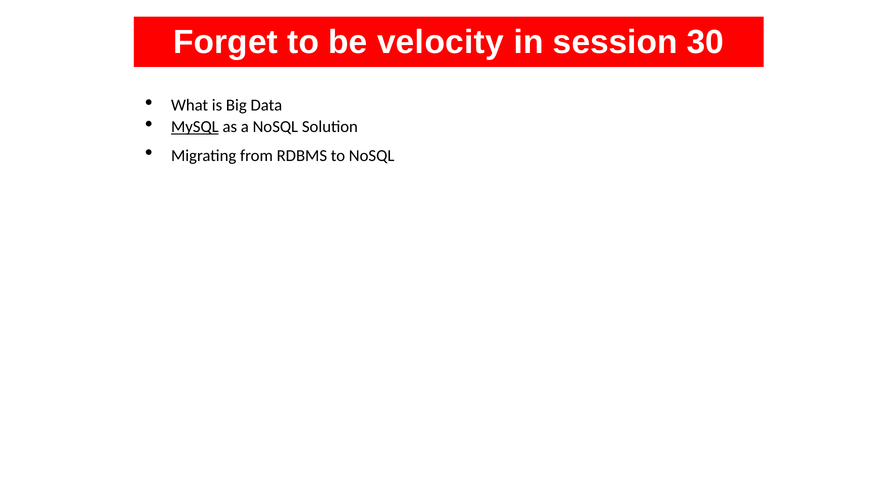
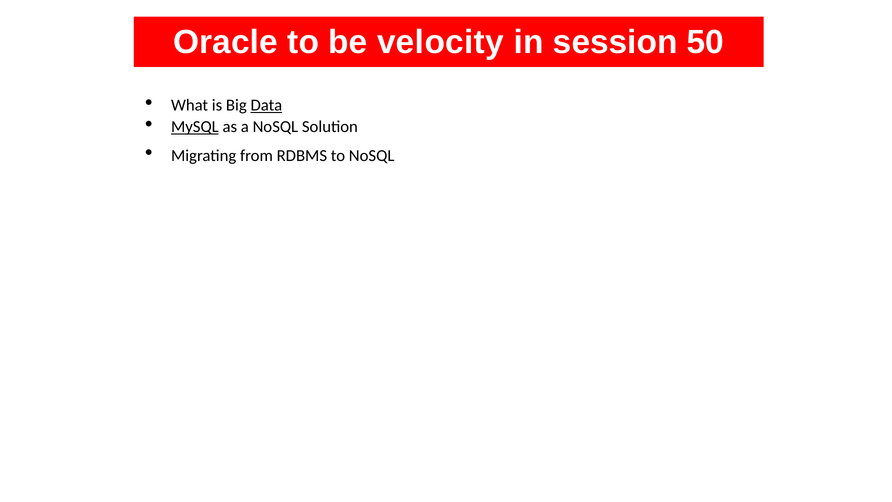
Forget: Forget -> Oracle (226, 42)
30: 30 -> 50 (705, 42)
Data underline: none -> present (266, 105)
